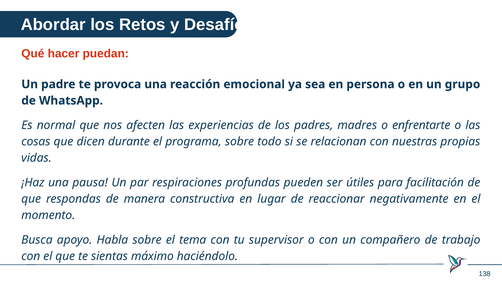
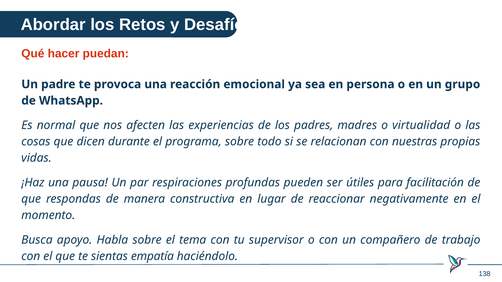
enfrentarte: enfrentarte -> virtualidad (421, 125)
máximo: máximo -> empatía (152, 257)
